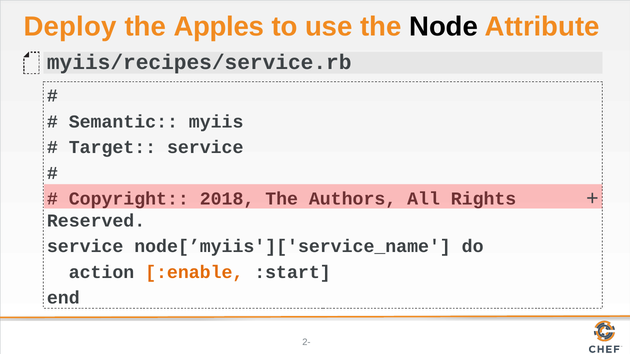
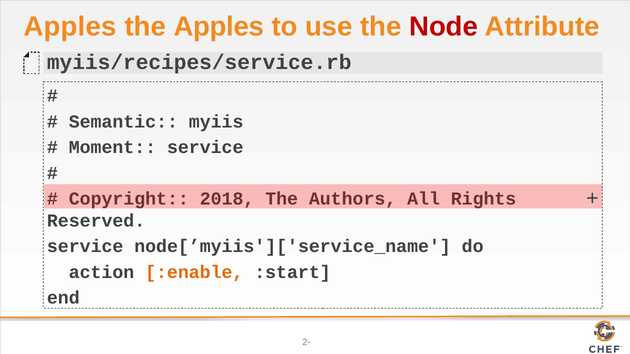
Deploy: Deploy -> Apples (70, 27)
Node colour: black -> red (444, 27)
Target: Target -> Moment (112, 147)
